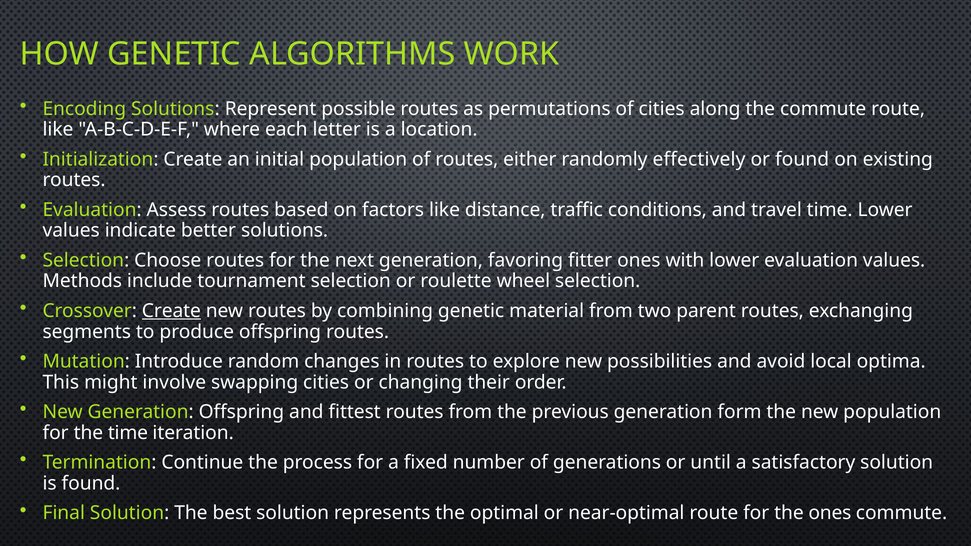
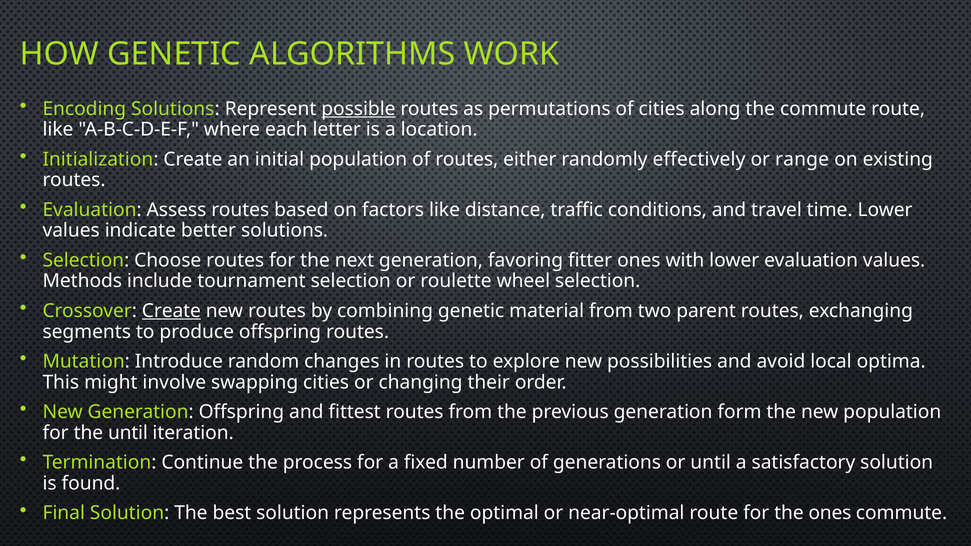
possible underline: none -> present (358, 109)
or found: found -> range (802, 159)
the time: time -> until (128, 433)
